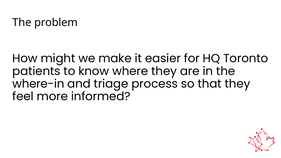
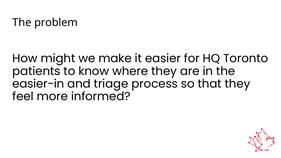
where-in: where-in -> easier-in (38, 84)
